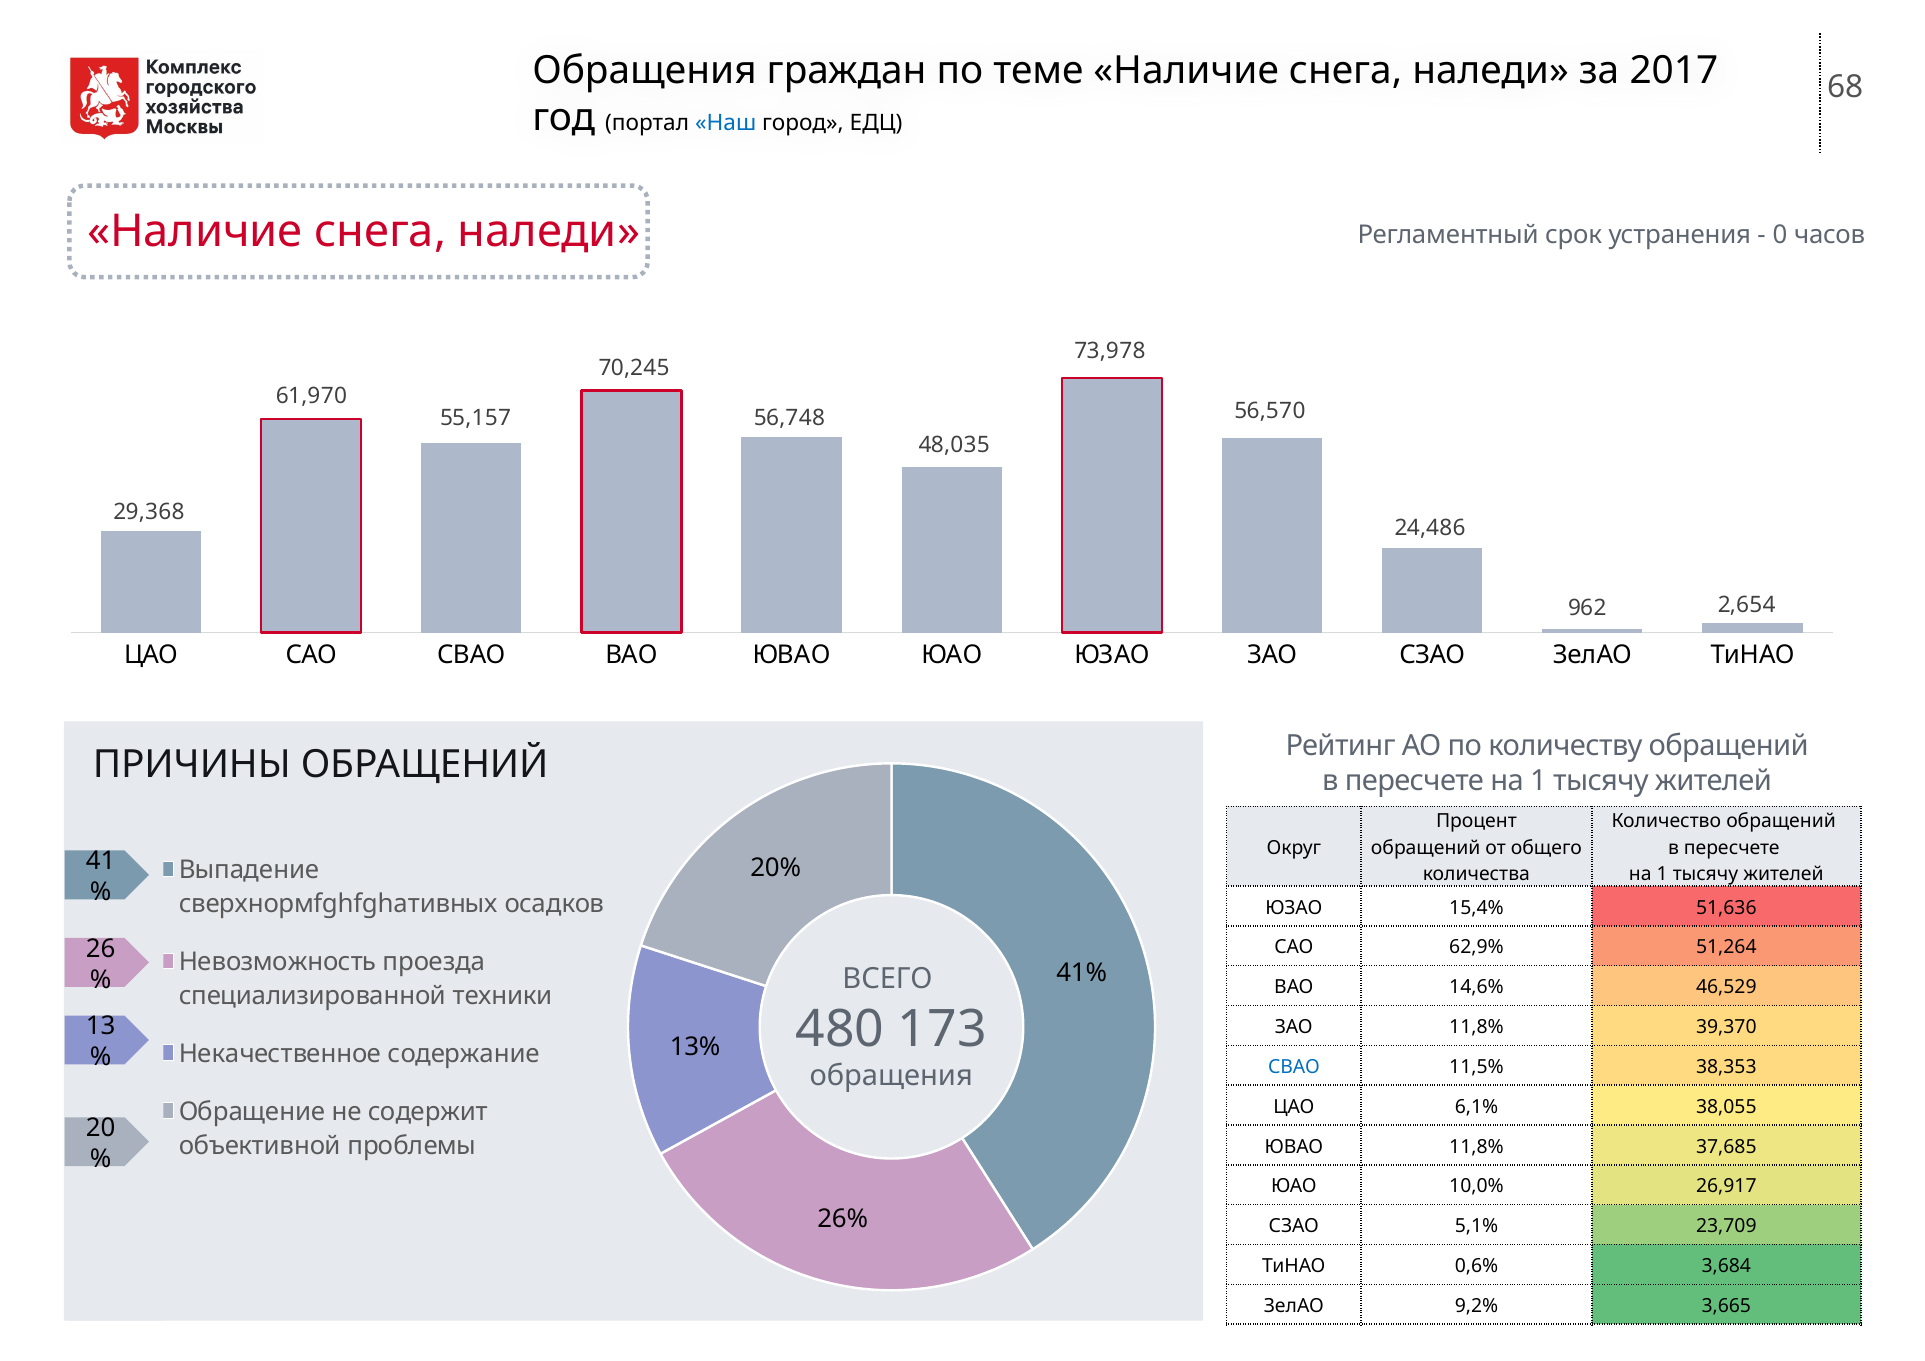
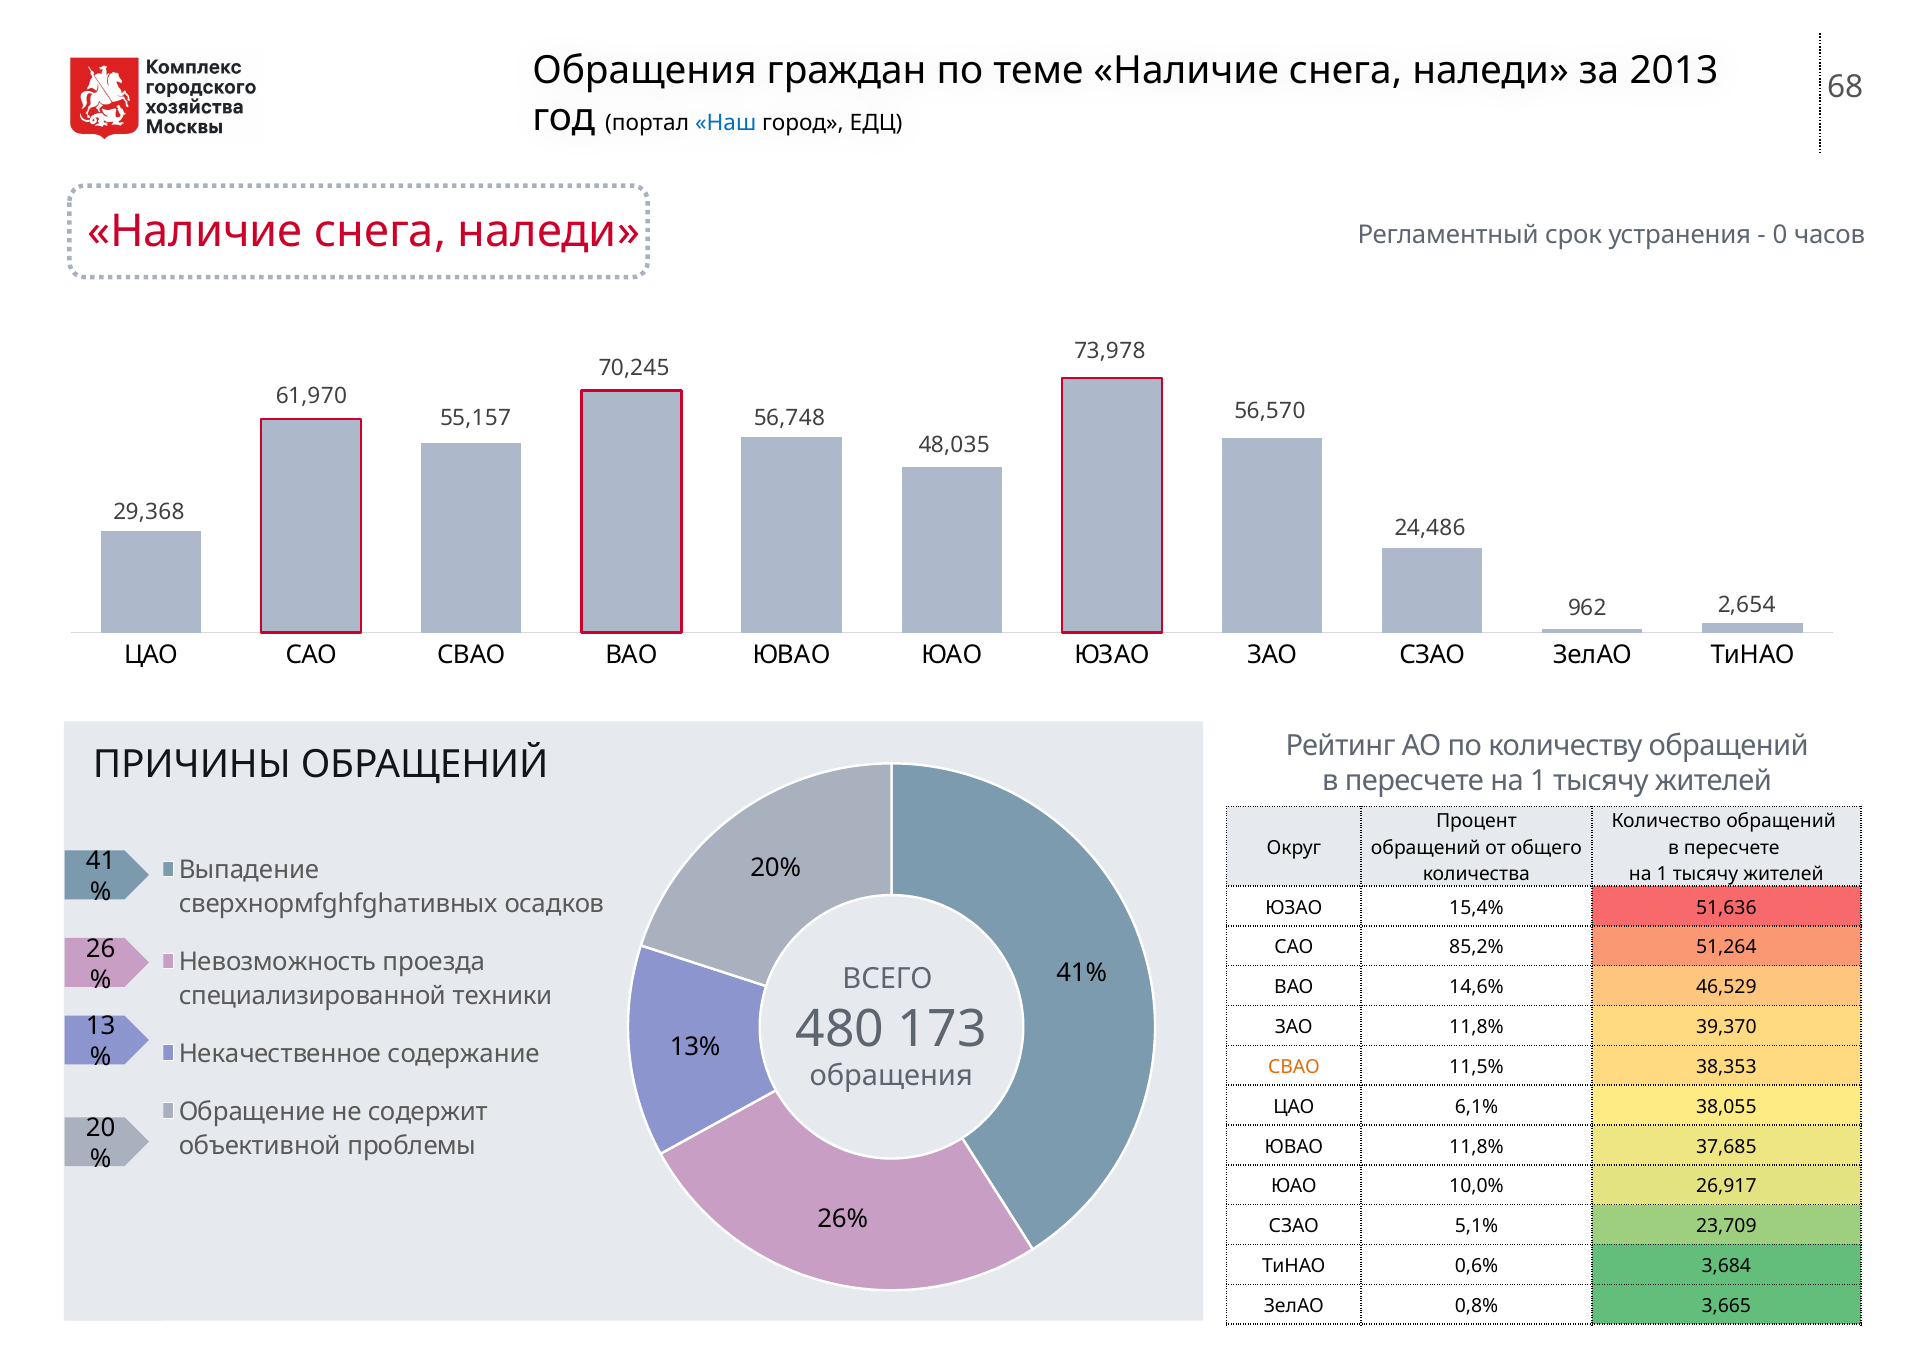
2017: 2017 -> 2013 (1674, 71)
62,9%: 62,9% -> 85,2% (1476, 948)
СВАО colour: blue -> orange (1294, 1067)
9,2%: 9,2% -> 0,8% (1476, 1306)
